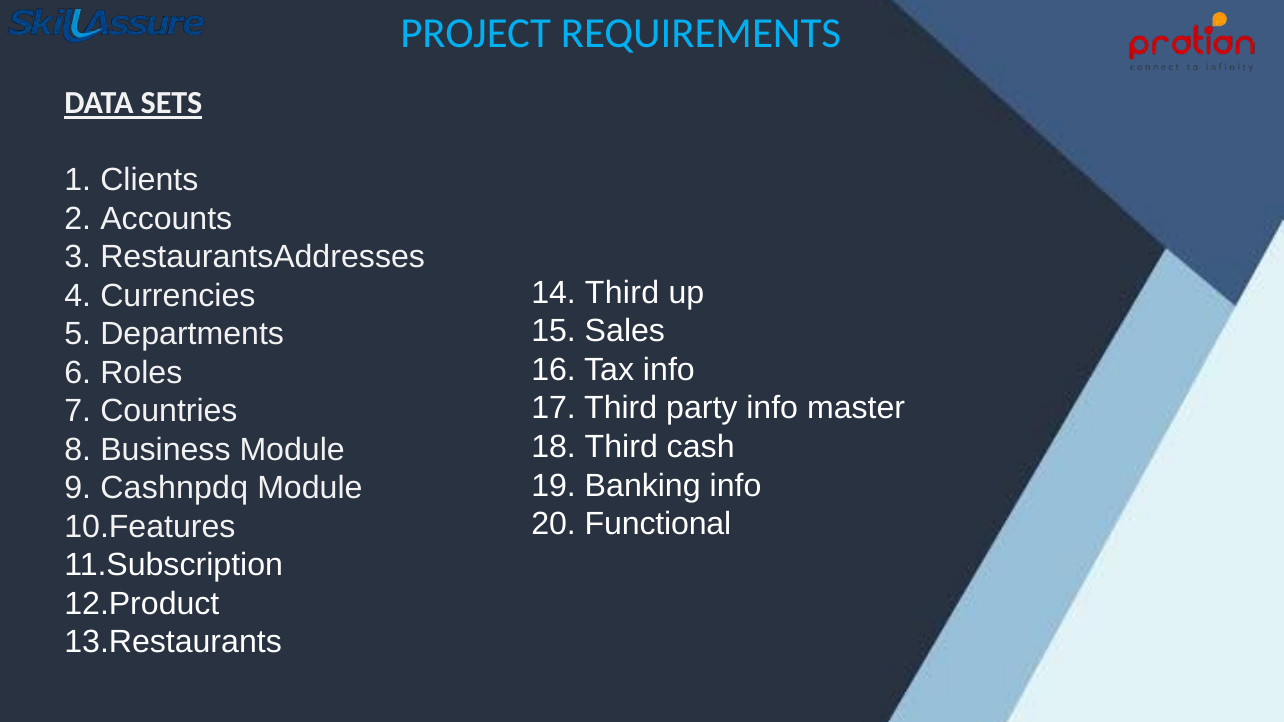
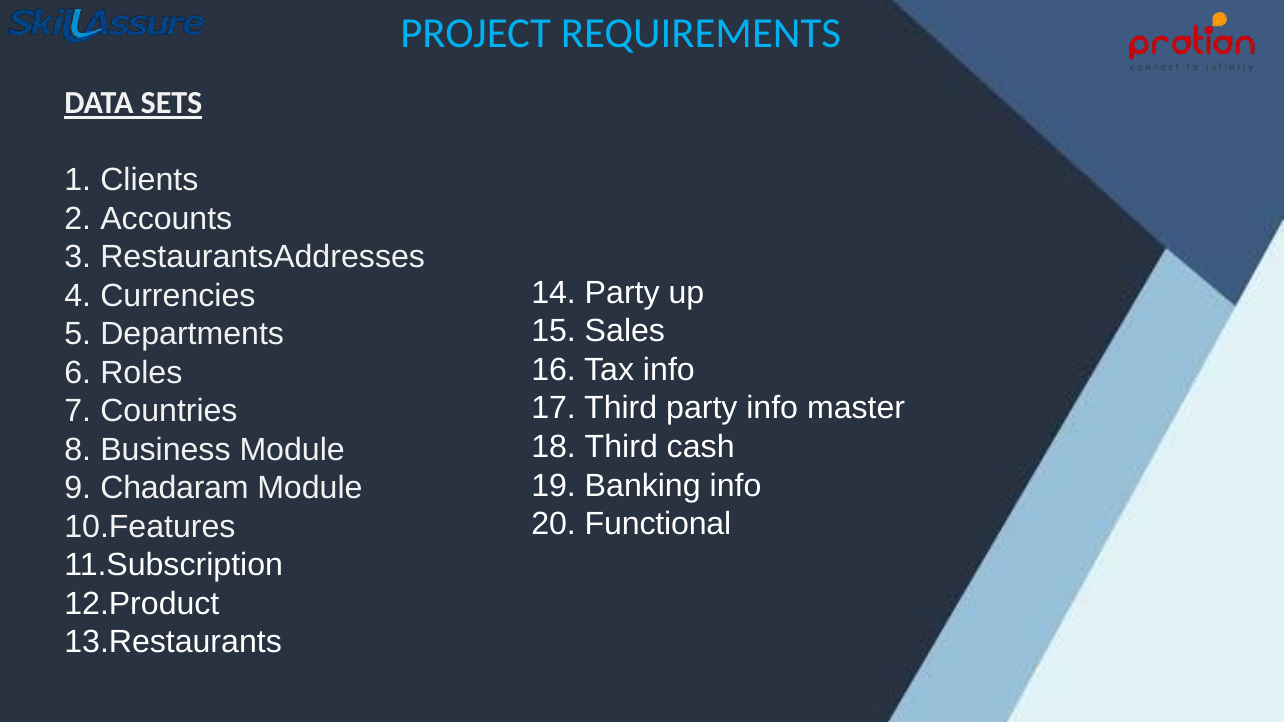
14 Third: Third -> Party (622, 293)
Cashnpdq: Cashnpdq -> Chadaram (174, 489)
